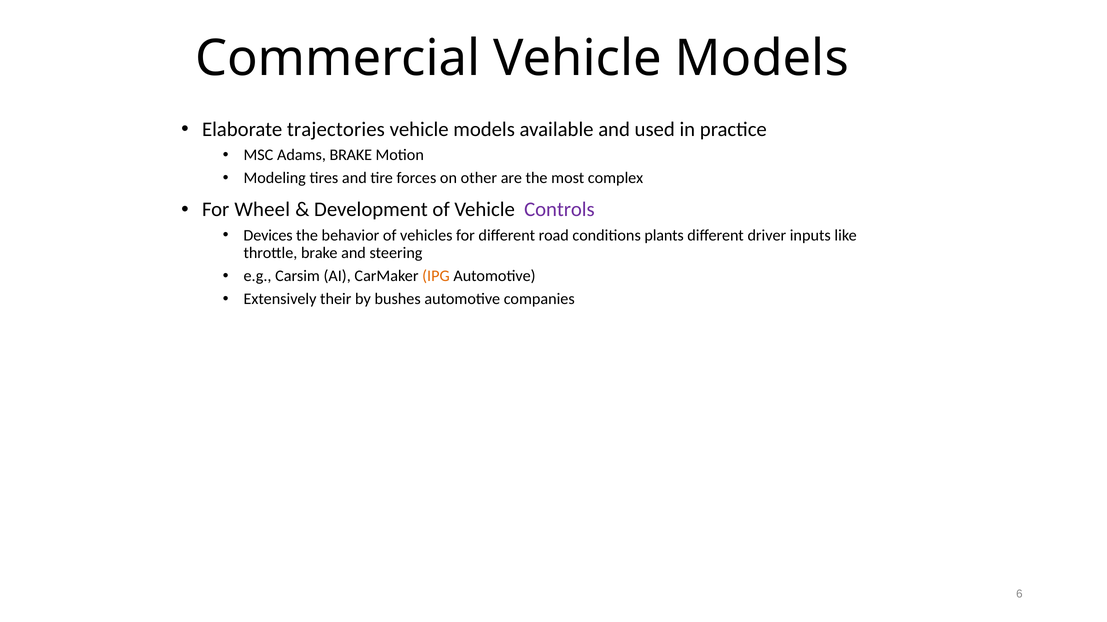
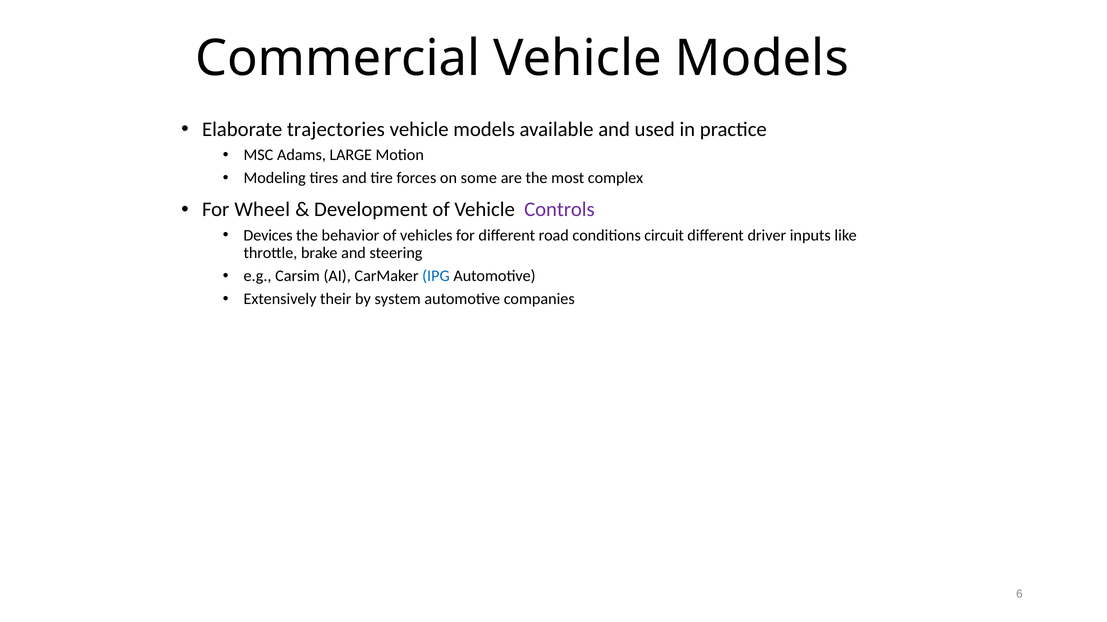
Adams BRAKE: BRAKE -> LARGE (351, 155)
other: other -> some (479, 178)
plants: plants -> circuit (664, 236)
IPG colour: orange -> blue (436, 276)
bushes: bushes -> system (398, 299)
